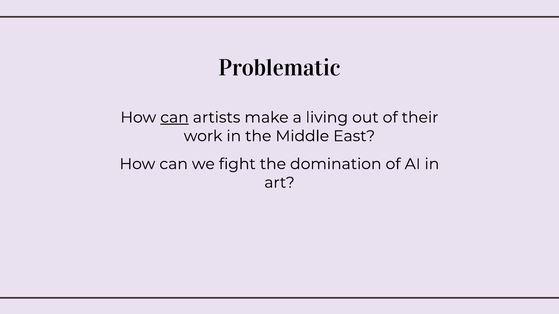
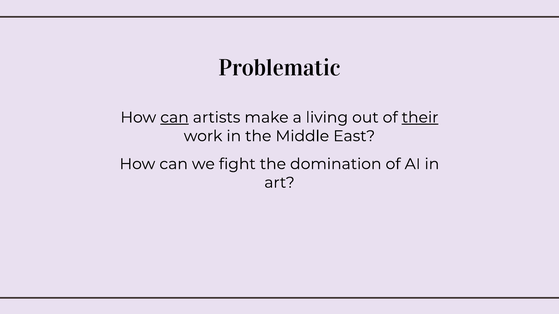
their underline: none -> present (420, 118)
